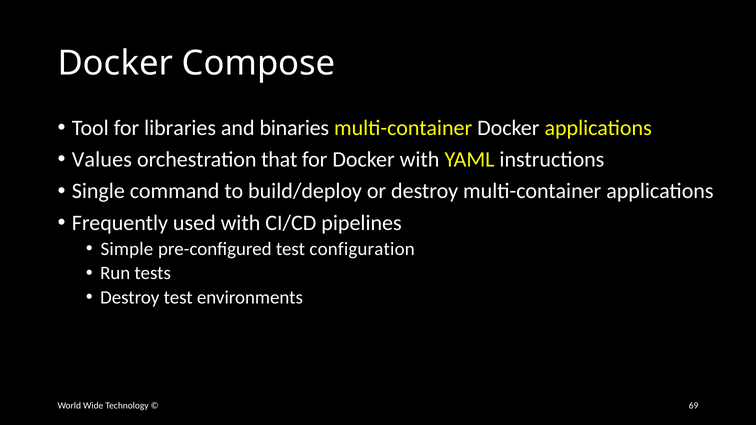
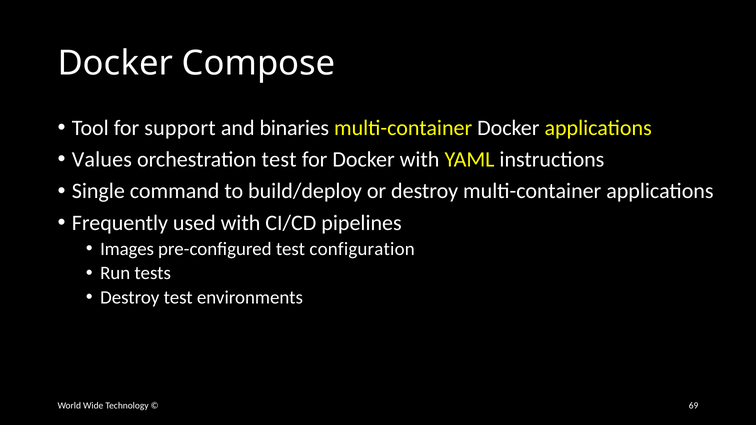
libraries: libraries -> support (180, 128)
orchestration that: that -> test (279, 160)
Simple: Simple -> Images (127, 249)
